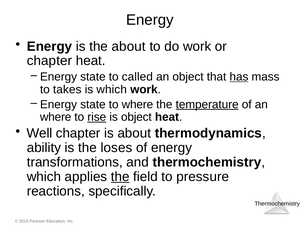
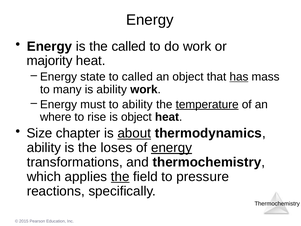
the about: about -> called (129, 46)
chapter: chapter -> majority (50, 61)
takes: takes -> many (67, 89)
is which: which -> ability (112, 89)
state: state -> must (93, 104)
to where: where -> ability (137, 104)
rise underline: present -> none (97, 117)
Well: Well -> Size (40, 133)
about underline: none -> present (134, 133)
energy underline: none -> present (172, 148)
